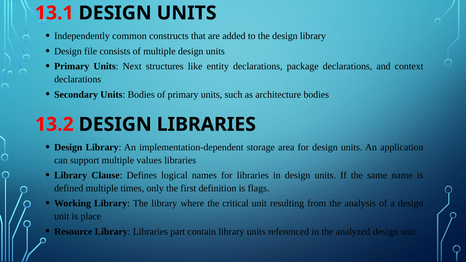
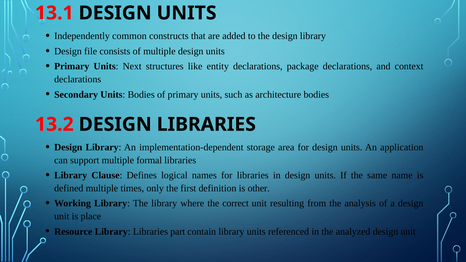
values: values -> formal (149, 160)
flags: flags -> other (259, 188)
critical: critical -> correct (236, 204)
